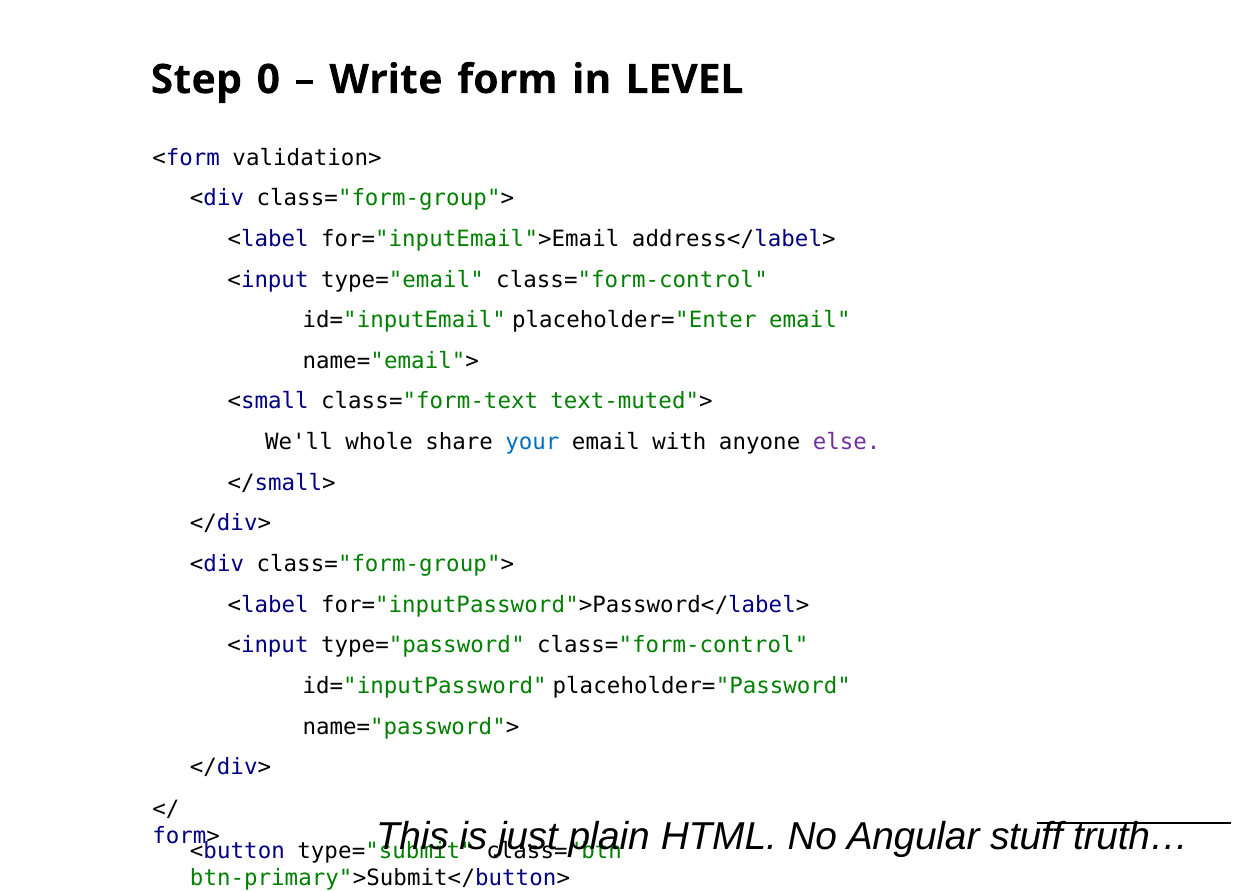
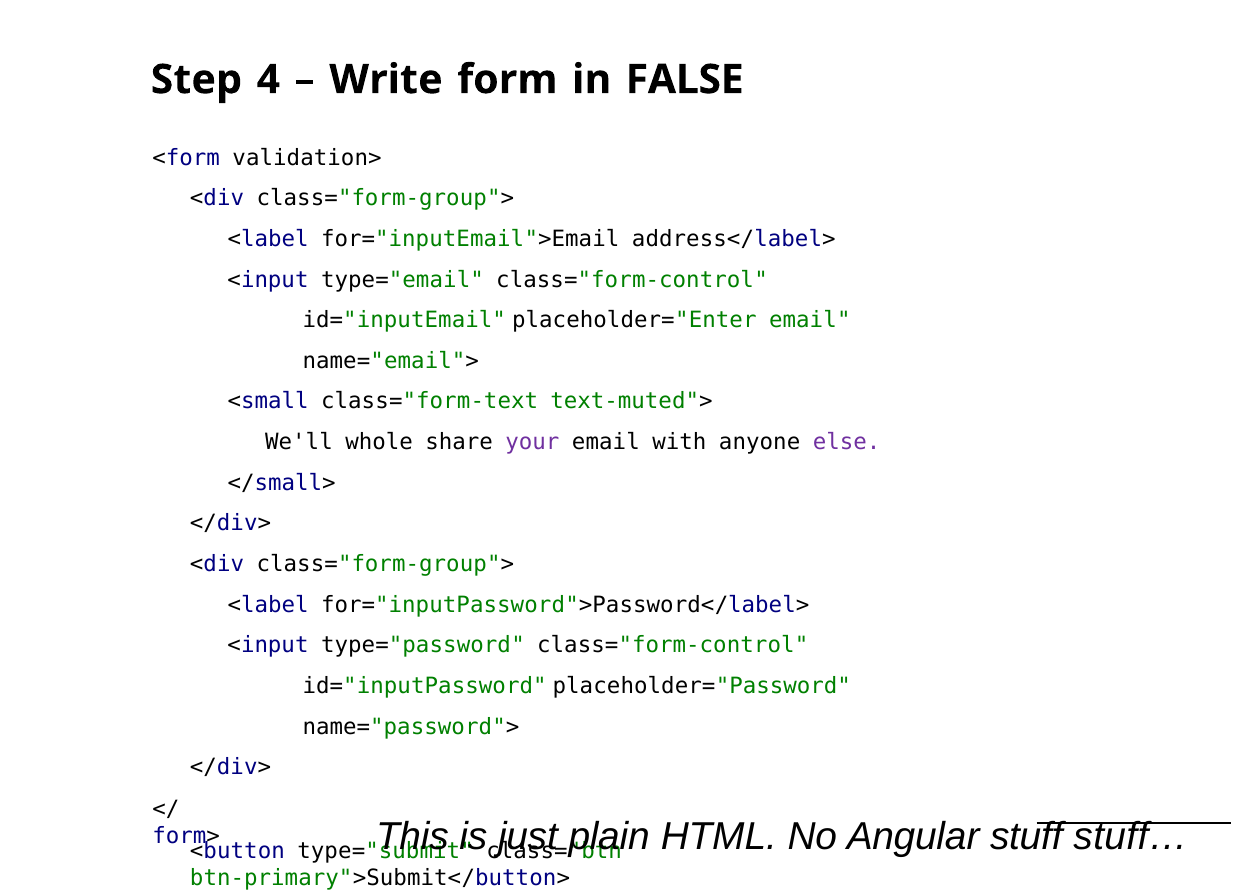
0: 0 -> 4 (268, 80)
LEVEL: LEVEL -> FALSE (685, 80)
your colour: blue -> purple (532, 442)
truth…: truth… -> stuff… (1131, 837)
